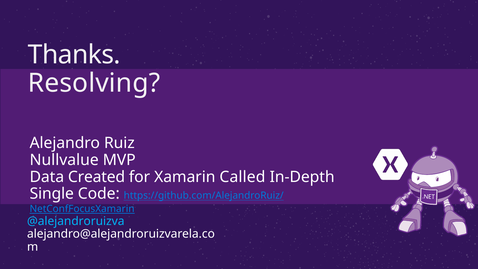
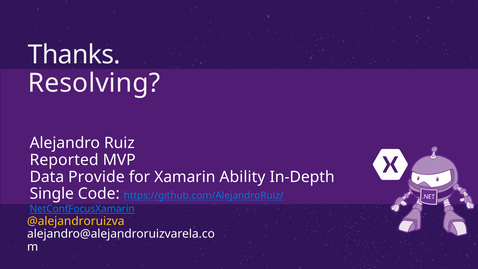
Nullvalue: Nullvalue -> Reported (64, 160)
Created: Created -> Provide (96, 177)
Called: Called -> Ability (242, 177)
@alejandroruizva colour: light blue -> yellow (76, 221)
